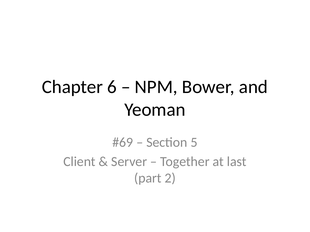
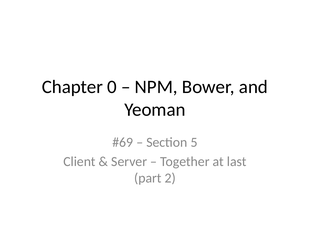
6: 6 -> 0 (112, 87)
